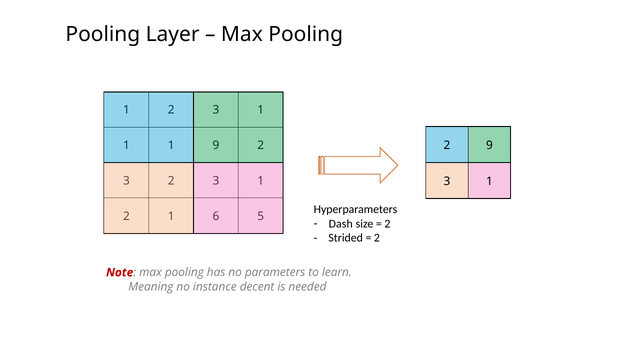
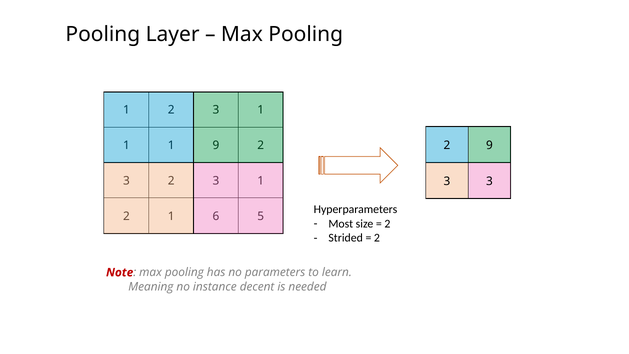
1: 1 -> 3 (489, 181)
Dash: Dash -> Most (341, 224)
